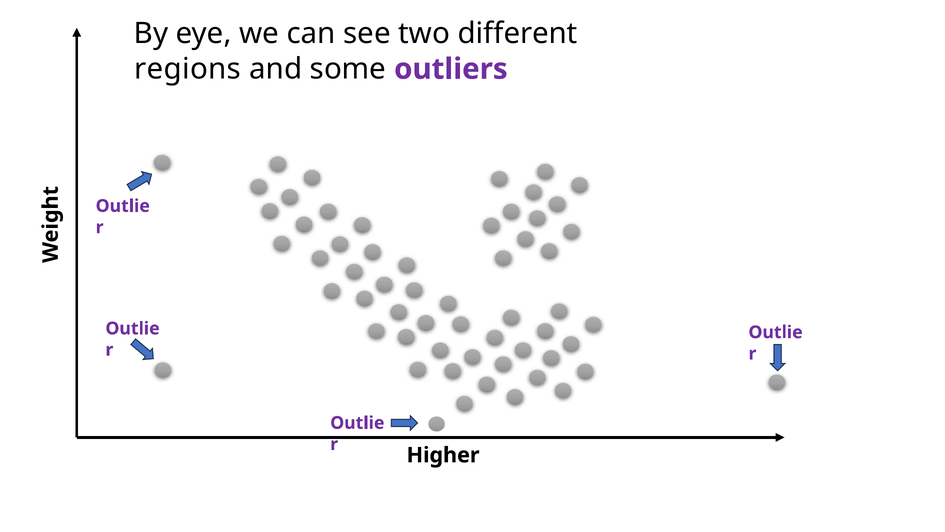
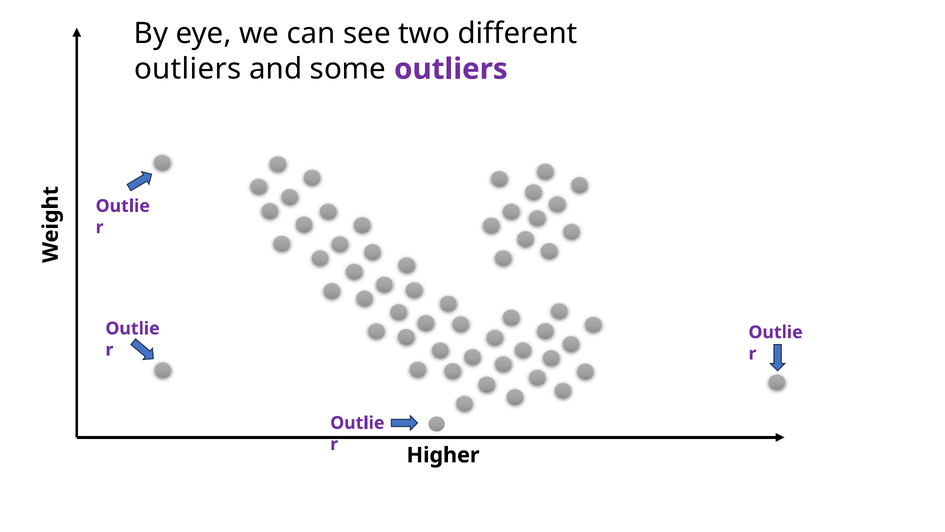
regions: regions -> outliers (188, 69)
